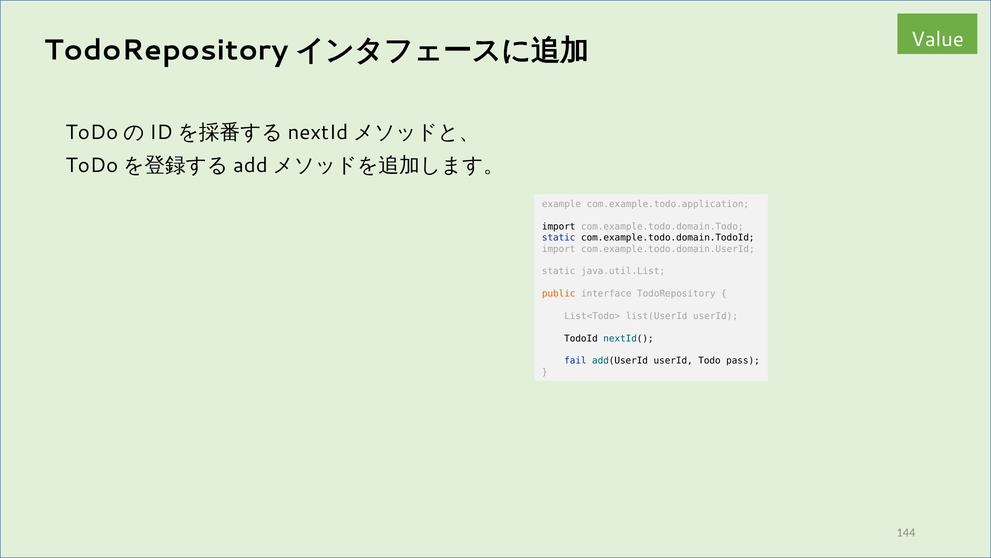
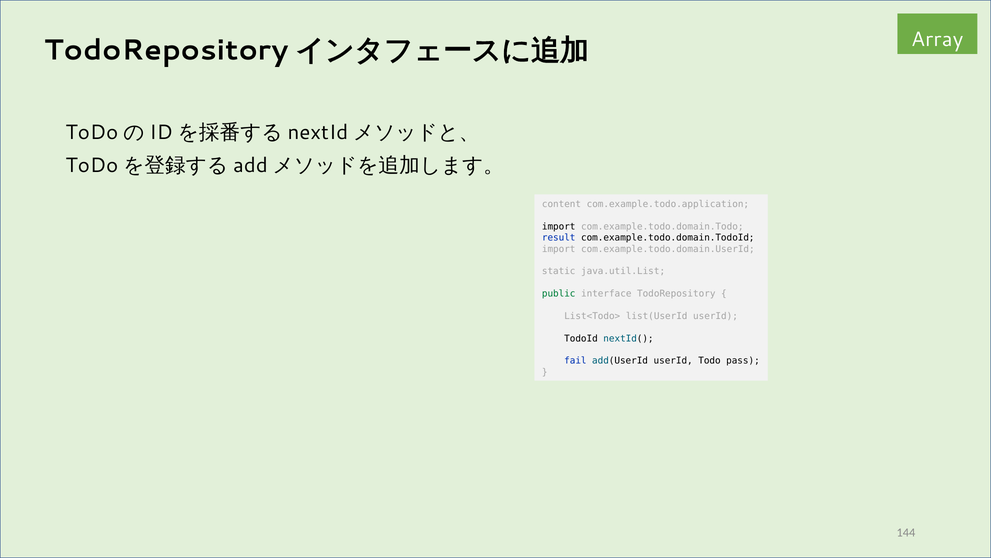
Value: Value -> Array (937, 39)
example: example -> content (561, 204)
static: static -> result (559, 238)
public colour: orange -> green (559, 293)
